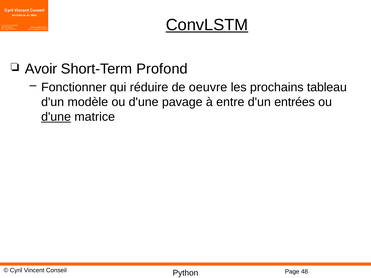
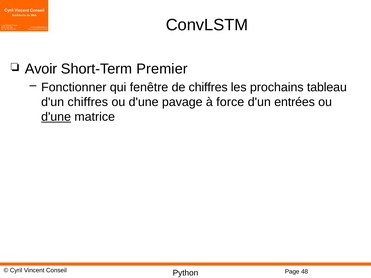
ConvLSTM underline: present -> none (207, 25)
Profond: Profond -> Premier (162, 69)
réduire: réduire -> fenêtre (149, 87)
de oeuvre: oeuvre -> chiffres (208, 87)
d'un modèle: modèle -> chiffres (88, 102)
entre: entre -> force (230, 102)
